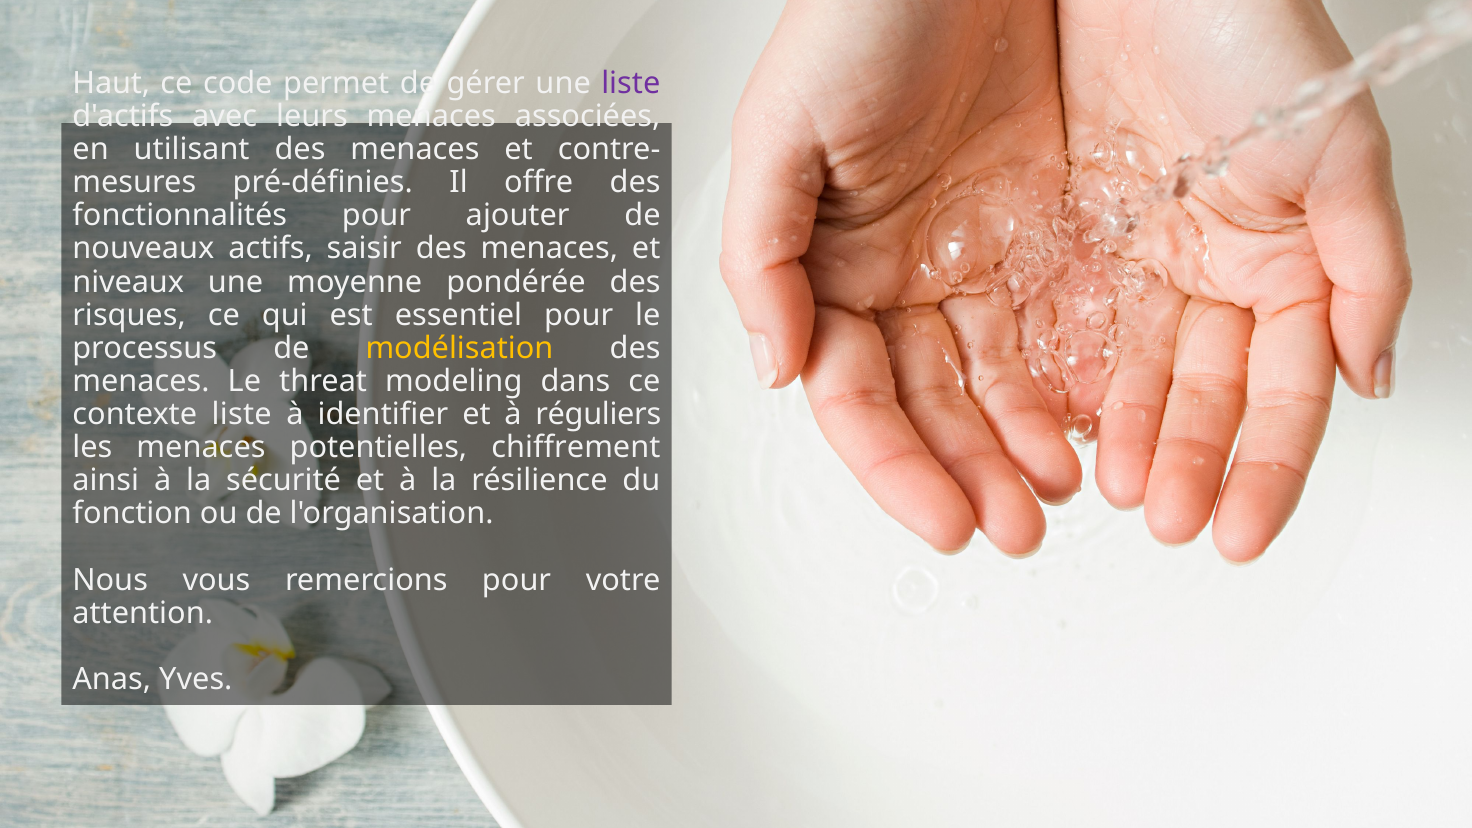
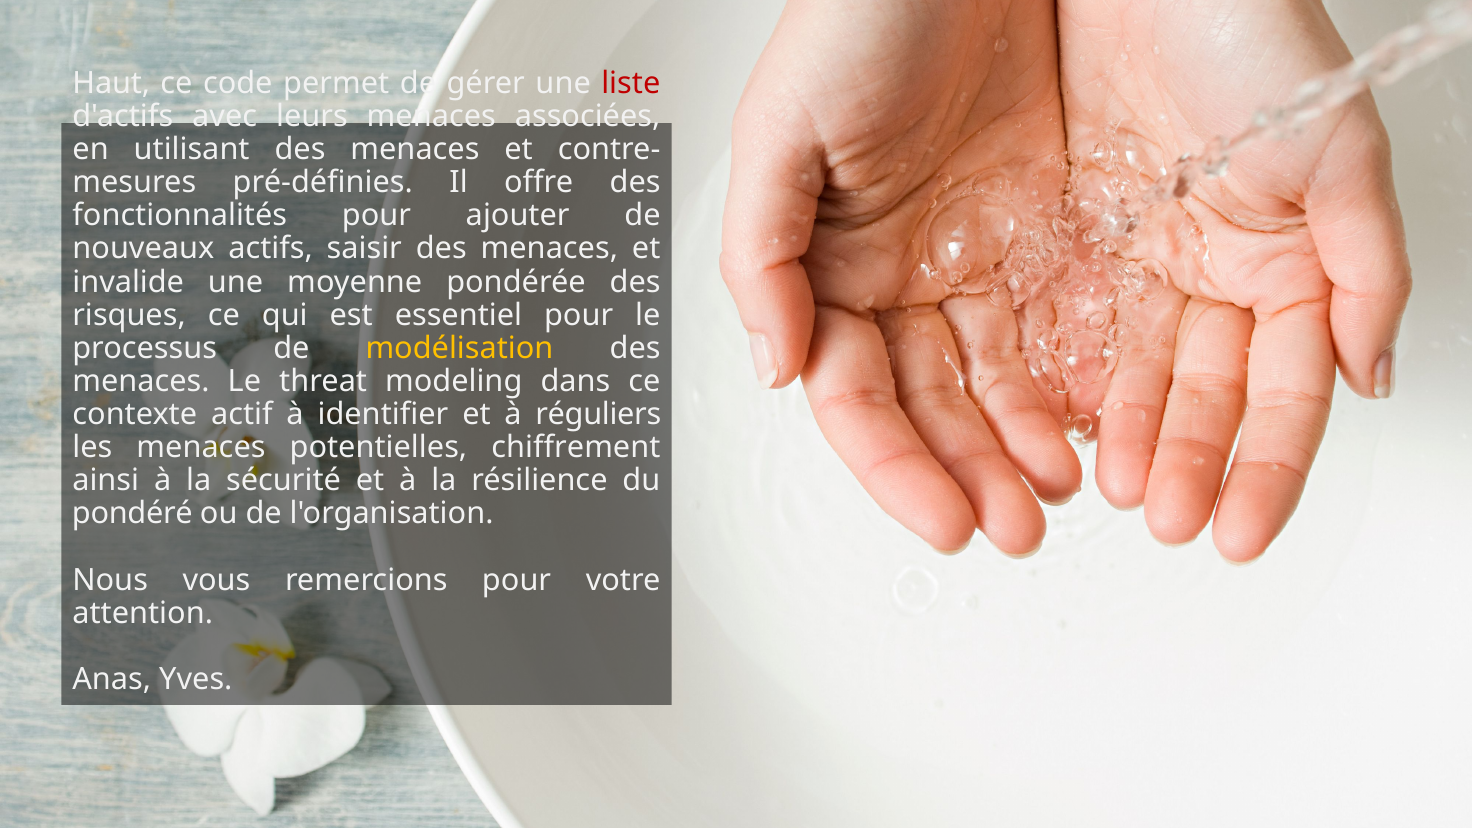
liste colour: purple -> red (631, 83)
niveaux: niveaux -> invalide (128, 282)
contexte liste: liste -> actif (242, 414)
fonction: fonction -> pondéré (132, 514)
